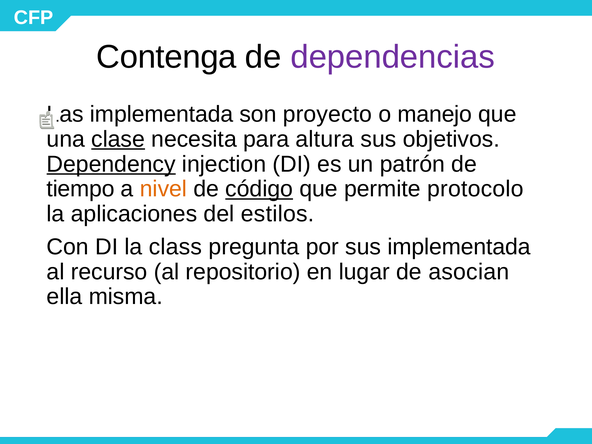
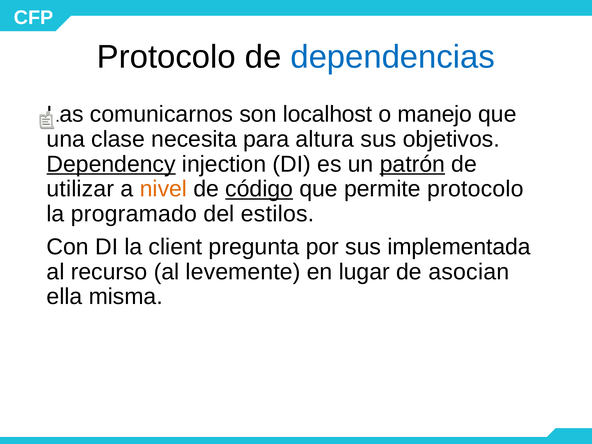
Contenga: Contenga -> Protocolo (166, 57)
dependencias colour: purple -> blue (393, 57)
Las implementada: implementada -> comunicarnos (162, 114)
proyecto: proyecto -> localhost (328, 114)
clase underline: present -> none (118, 139)
patrón underline: none -> present (412, 164)
tiempo: tiempo -> utilizar (80, 189)
aplicaciones: aplicaciones -> programado (134, 214)
class: class -> client (175, 247)
repositorio: repositorio -> levemente (243, 272)
